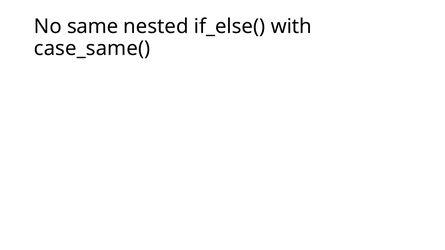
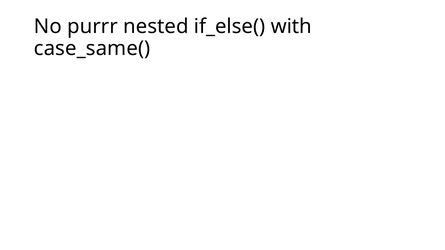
same: same -> purrr (92, 26)
